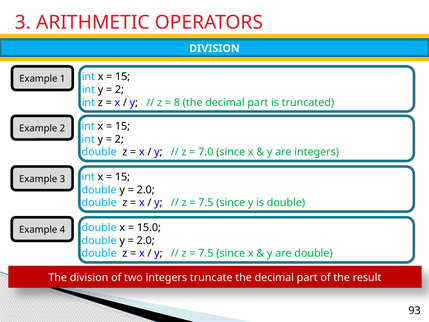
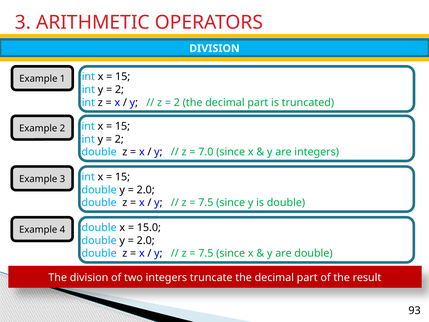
8: 8 -> 2 (177, 102)
